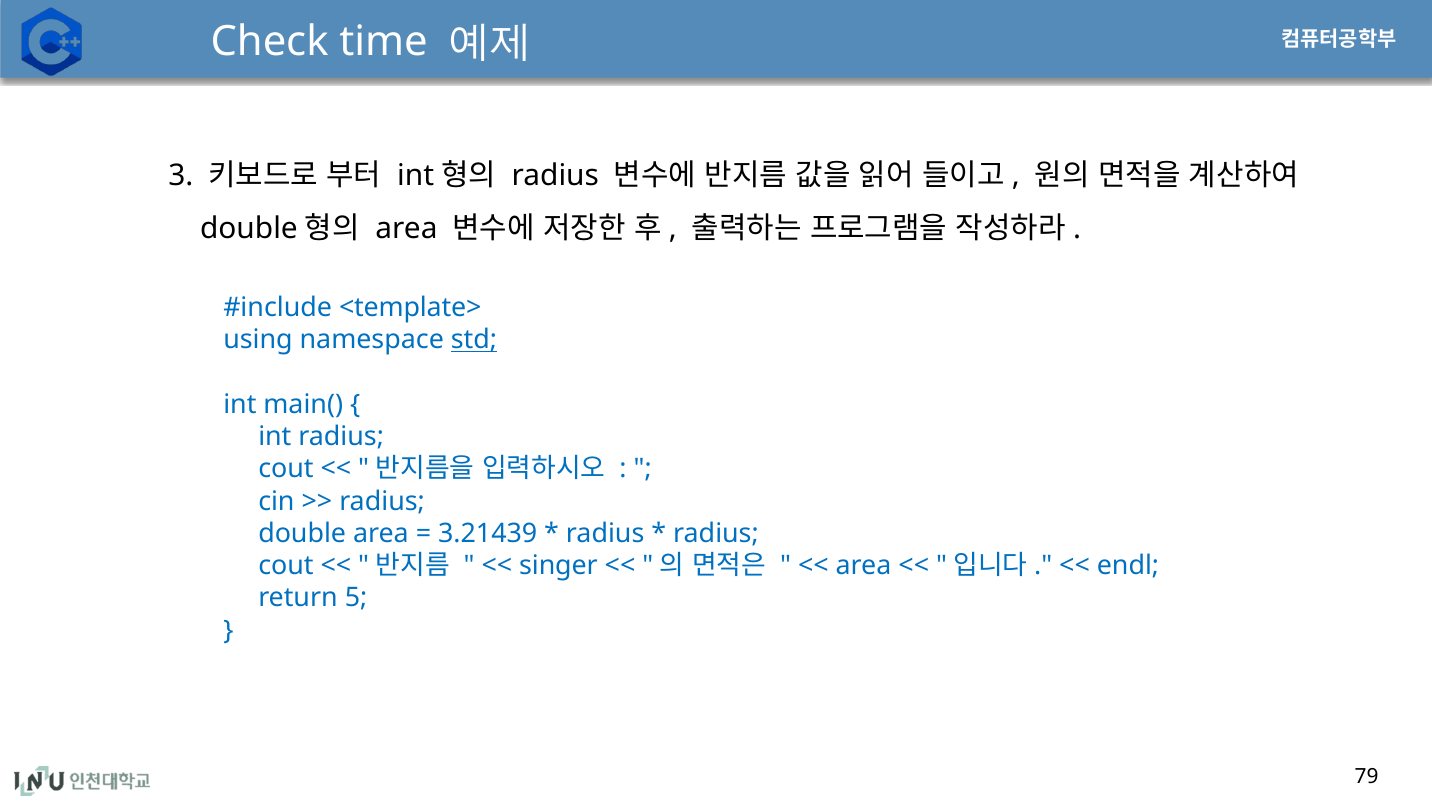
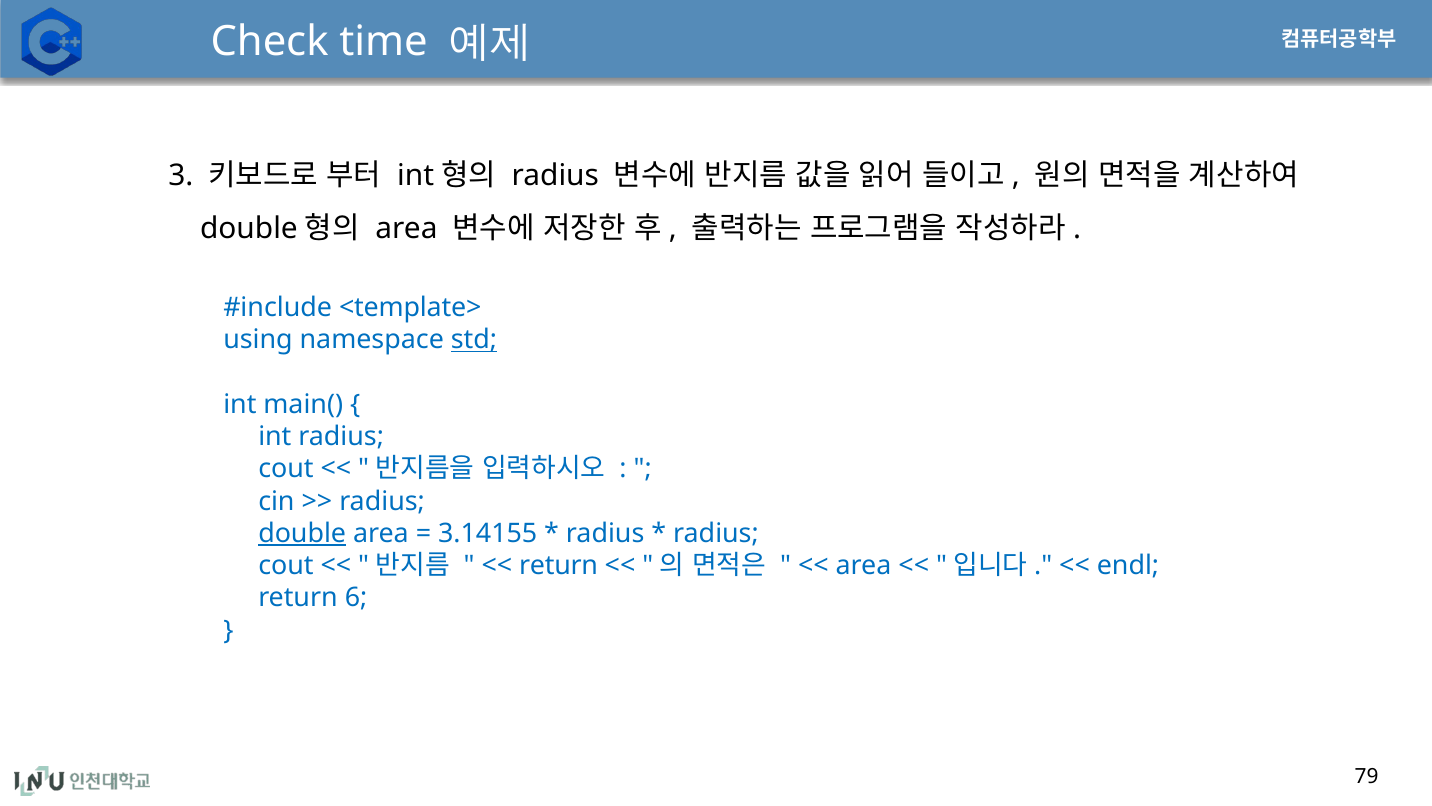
double underline: none -> present (302, 533)
3.21439: 3.21439 -> 3.14155 (488, 533)
singer: singer -> return (559, 565)
5: 5 -> 6 (356, 598)
